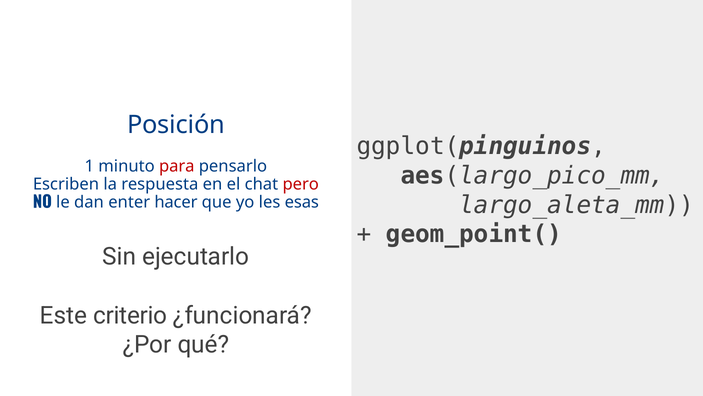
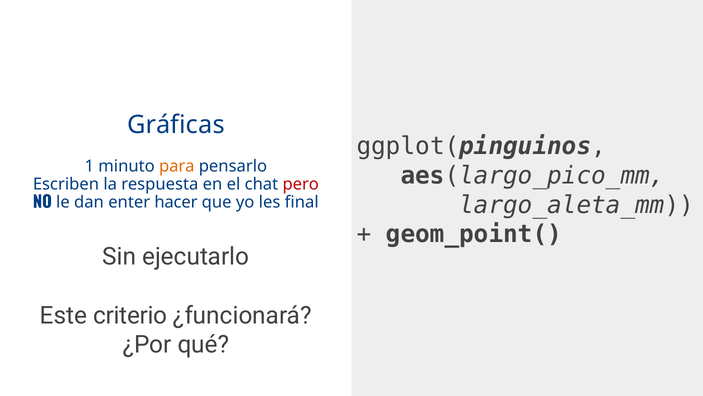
Posición: Posición -> Gráficas (176, 125)
para colour: red -> orange (177, 166)
esas: esas -> final (302, 202)
